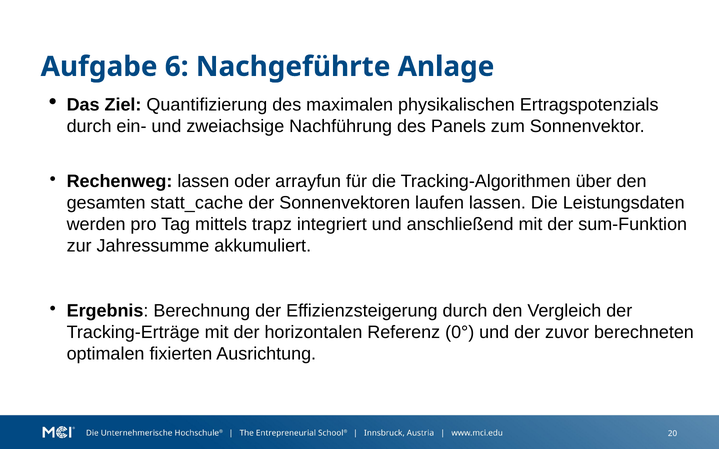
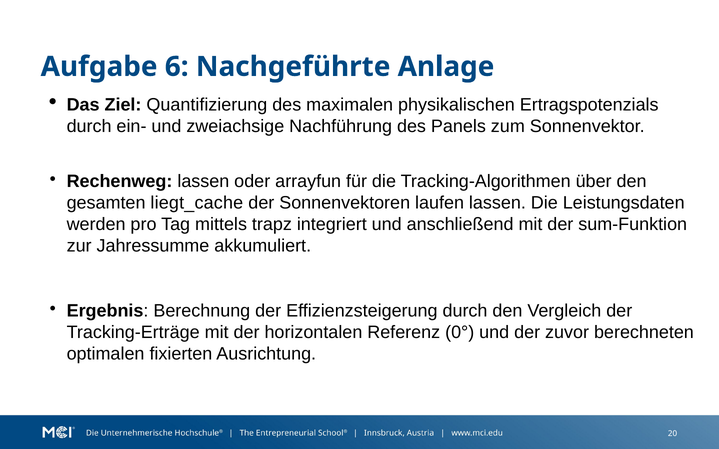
statt_cache: statt_cache -> liegt_cache (197, 203)
